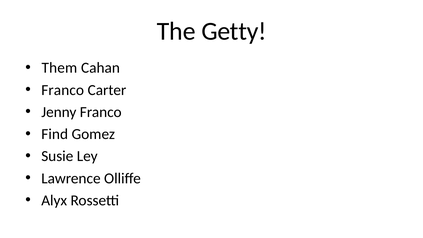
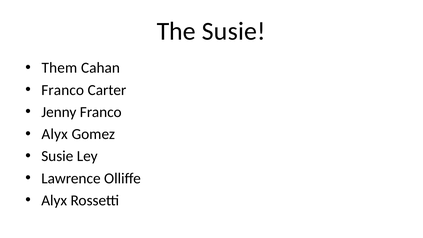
The Getty: Getty -> Susie (234, 31)
Find: Find -> Alyx (55, 134)
